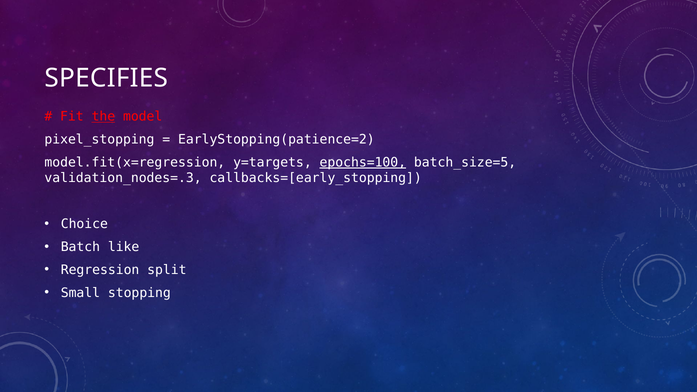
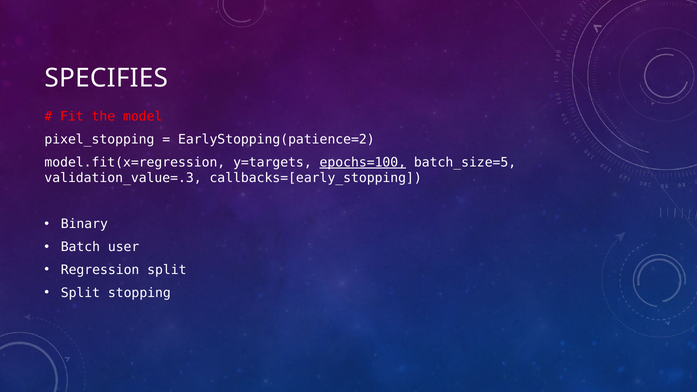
the underline: present -> none (103, 117)
validation_nodes=.3: validation_nodes=.3 -> validation_value=.3 (123, 178)
Choice: Choice -> Binary (84, 224)
like: like -> user (124, 247)
Small: Small -> Split (80, 293)
